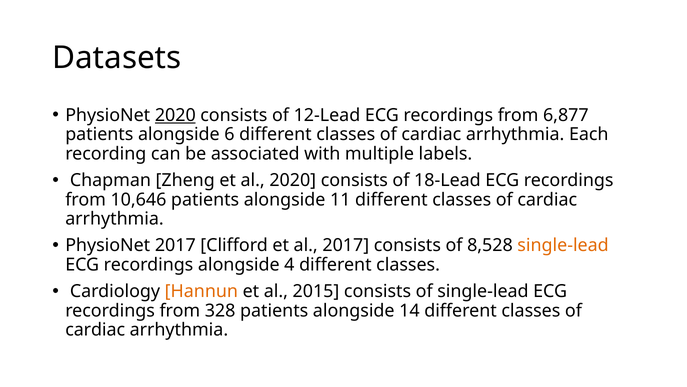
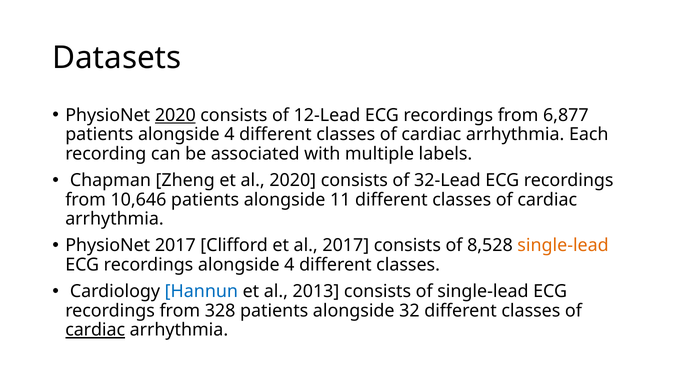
patients alongside 6: 6 -> 4 (229, 134)
18-Lead: 18-Lead -> 32-Lead (447, 180)
Hannun colour: orange -> blue (201, 291)
2015: 2015 -> 2013 (316, 291)
14: 14 -> 32 (409, 310)
cardiac underline: none -> present (95, 330)
